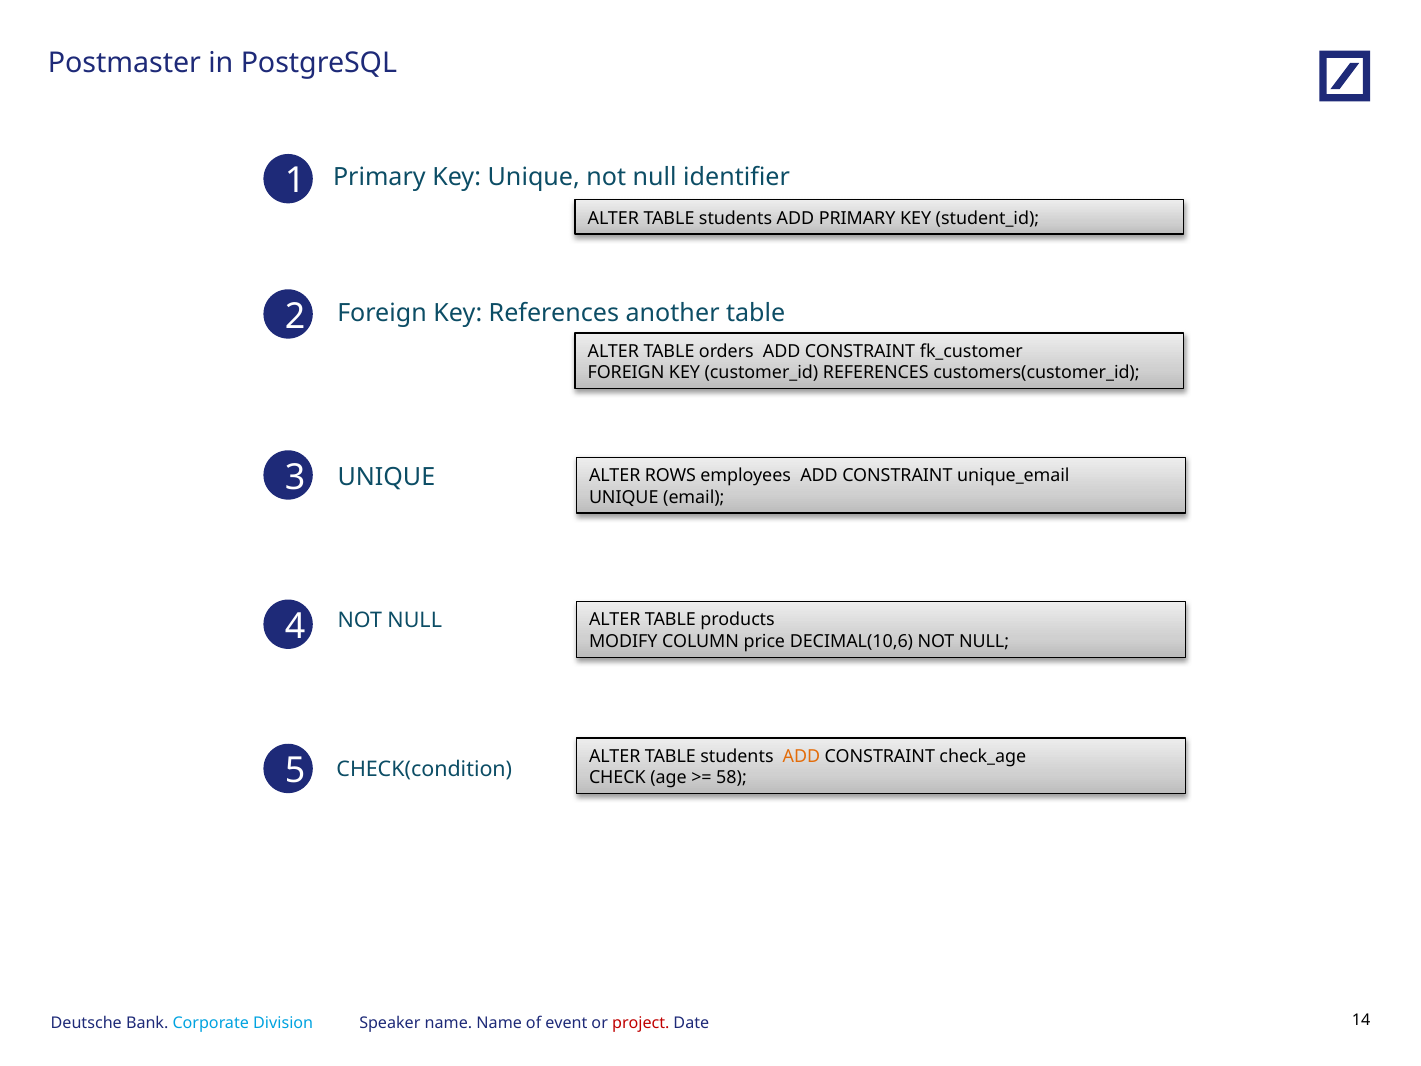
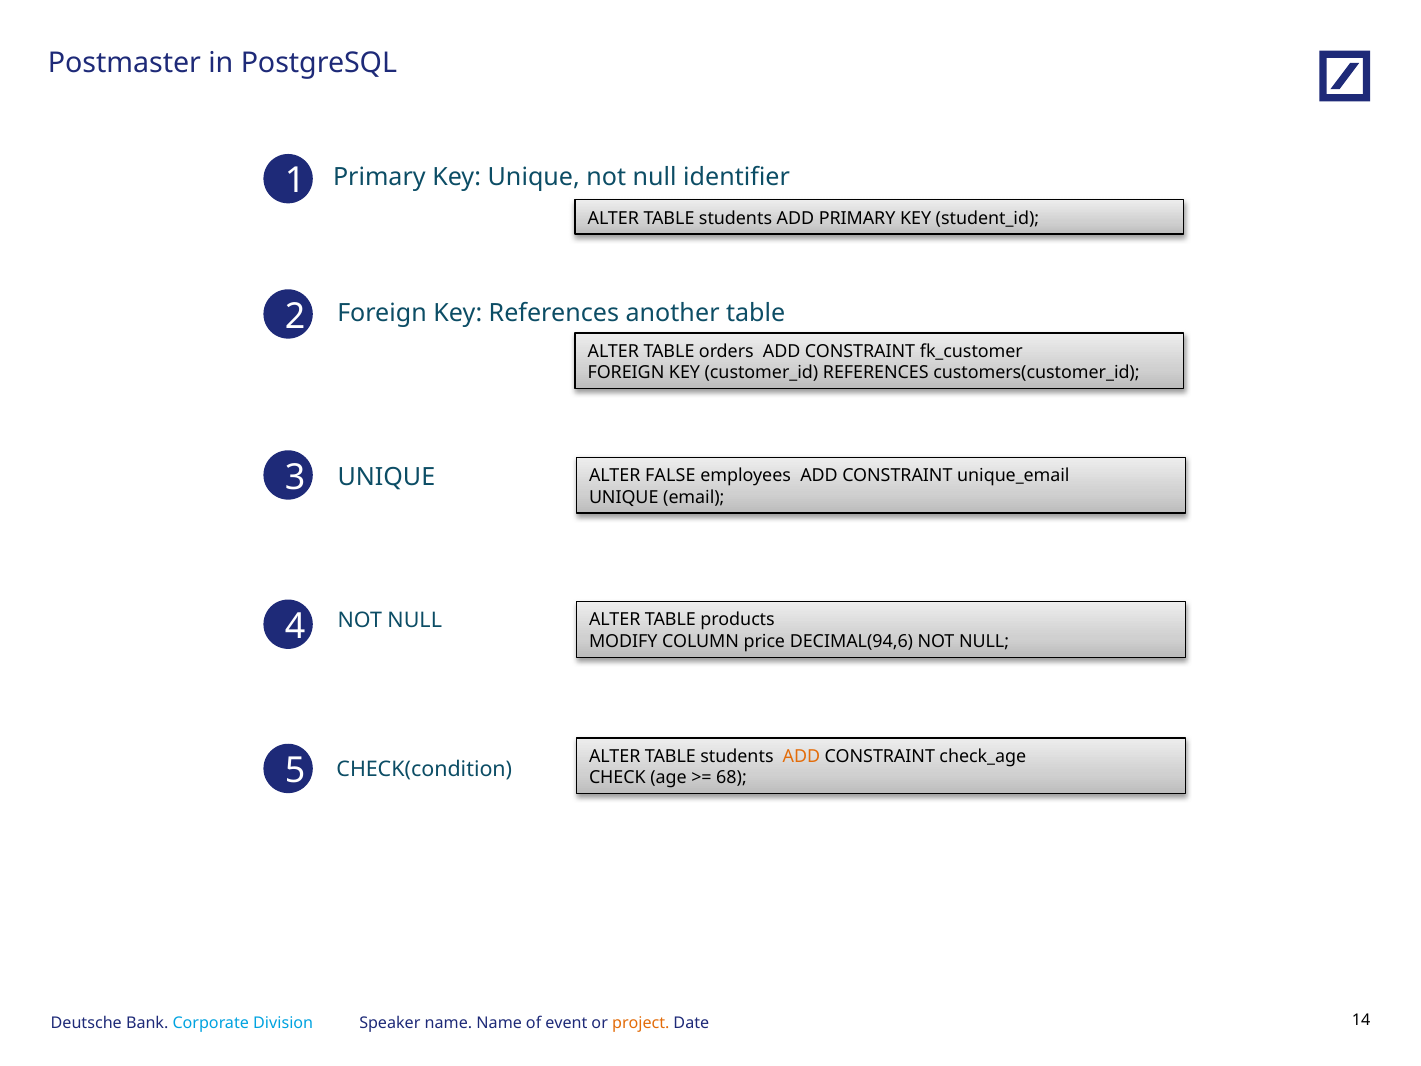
ROWS: ROWS -> FALSE (670, 476)
DECIMAL(10,6: DECIMAL(10,6 -> DECIMAL(94,6 (851, 641)
58: 58 -> 68 (732, 777)
project colour: red -> orange (641, 1023)
